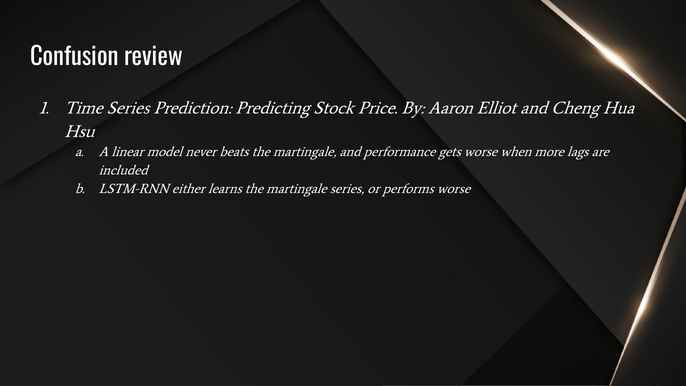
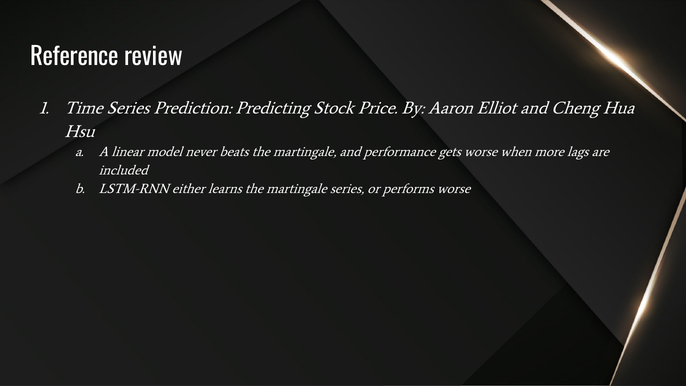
Confusion: Confusion -> Reference (74, 57)
